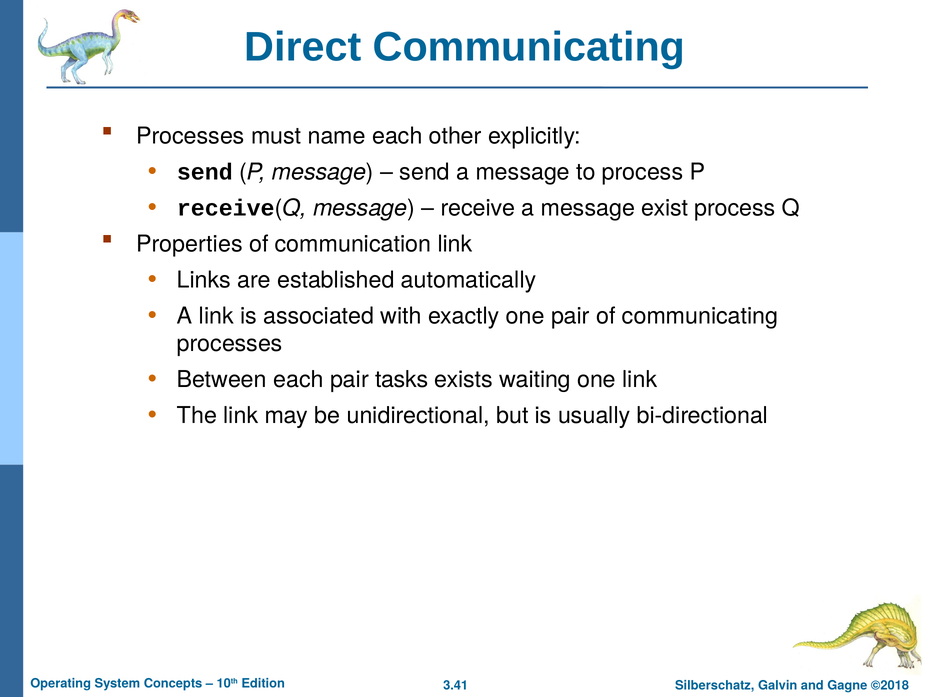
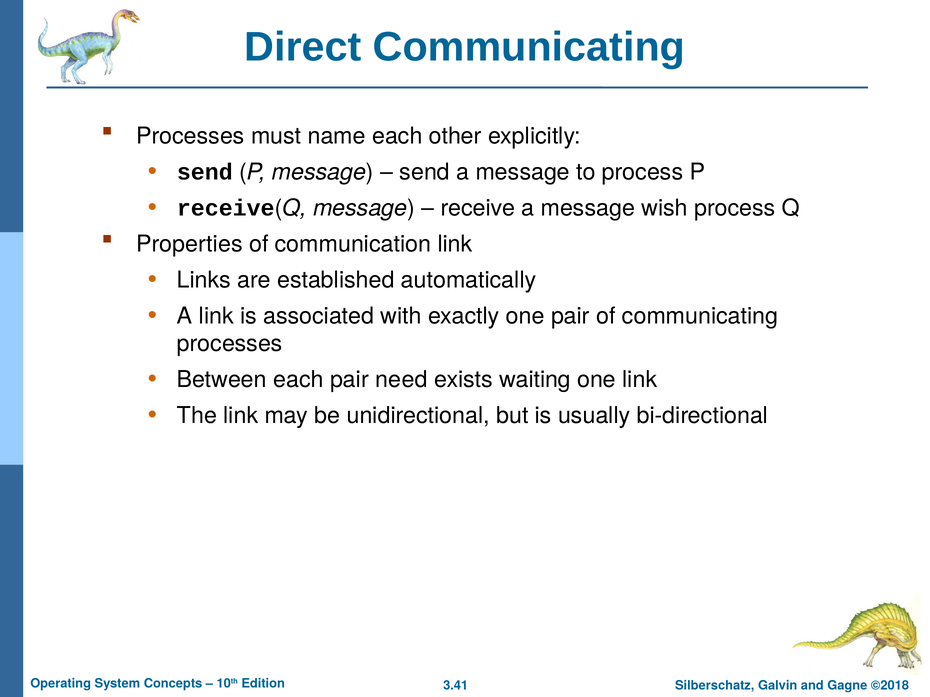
exist: exist -> wish (665, 208)
tasks: tasks -> need (401, 380)
